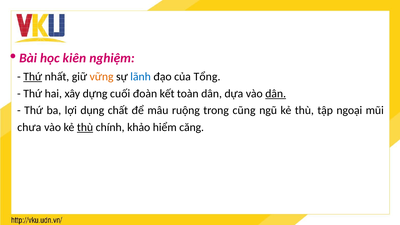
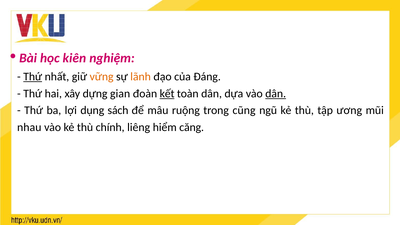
lãnh colour: blue -> orange (141, 77)
Tổng: Tổng -> Đáng (207, 77)
cuối: cuối -> gian (120, 94)
kết underline: none -> present (167, 94)
chất: chất -> sách (118, 110)
ngoại: ngoại -> ương (349, 110)
chưa: chưa -> nhau (29, 127)
thù underline: present -> none (85, 127)
khảo: khảo -> liêng (139, 127)
